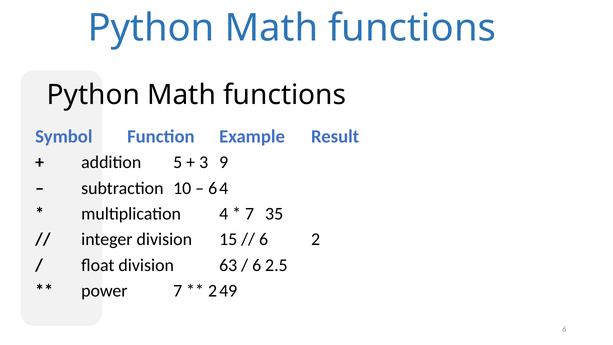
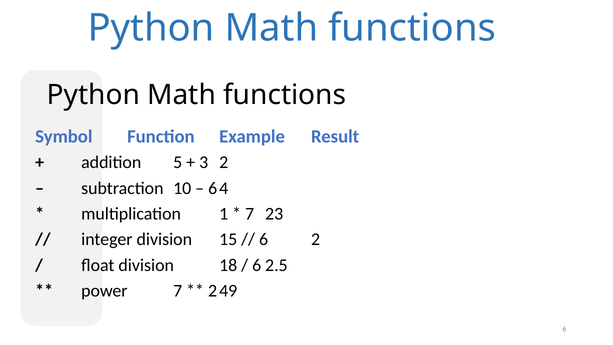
3 9: 9 -> 2 (224, 162)
4: 4 -> 1 (224, 214)
35: 35 -> 23 (274, 214)
63: 63 -> 18 (228, 265)
